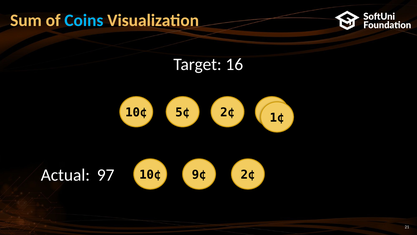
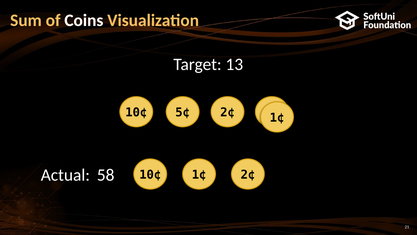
Coins colour: light blue -> white (84, 20)
16: 16 -> 13 (234, 64)
97: 97 -> 58 (106, 175)
10¢ 9¢: 9¢ -> 1¢ (199, 175)
